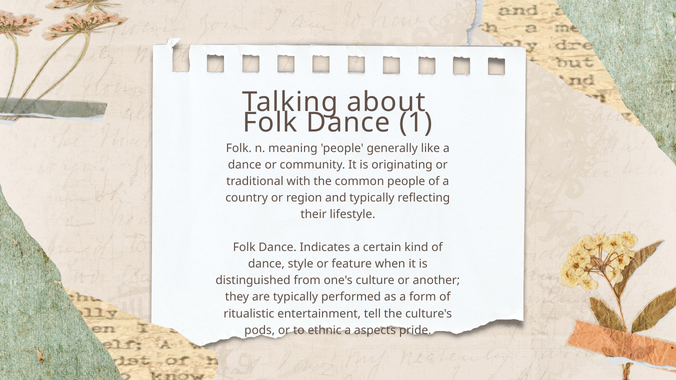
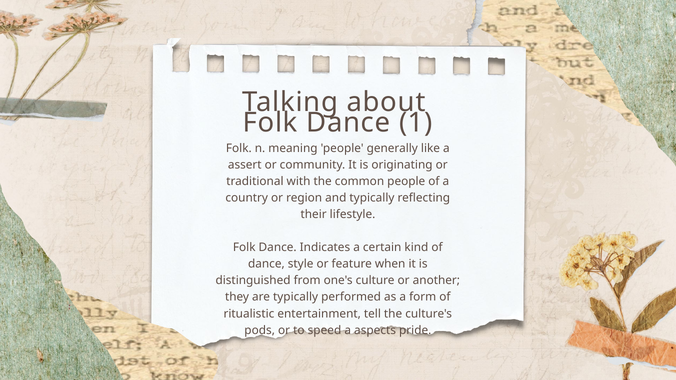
dance: dance -> assert (245, 165)
ethnic: ethnic -> speed (324, 330)
